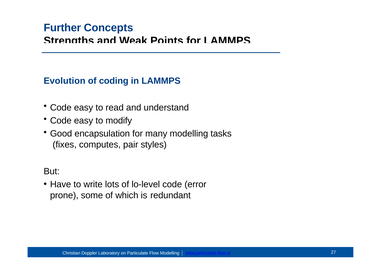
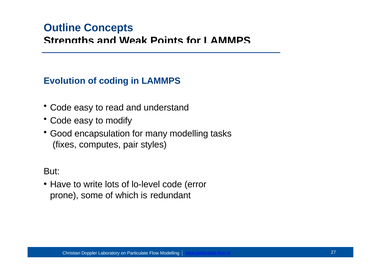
Further: Further -> Outline (62, 28)
